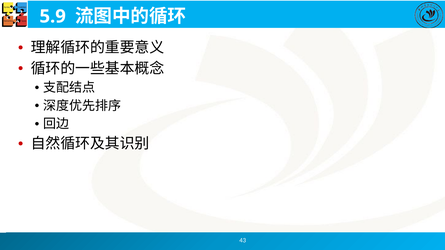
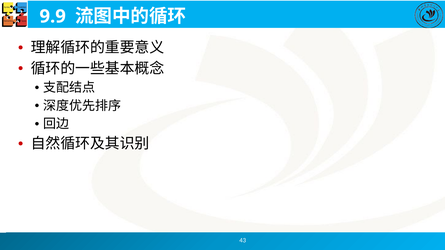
5.9: 5.9 -> 9.9 (53, 16)
